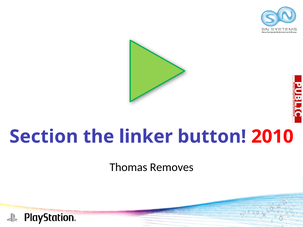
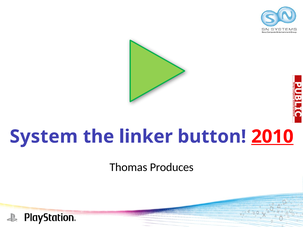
Section: Section -> System (44, 137)
2010 underline: none -> present (272, 137)
Removes: Removes -> Produces (172, 167)
